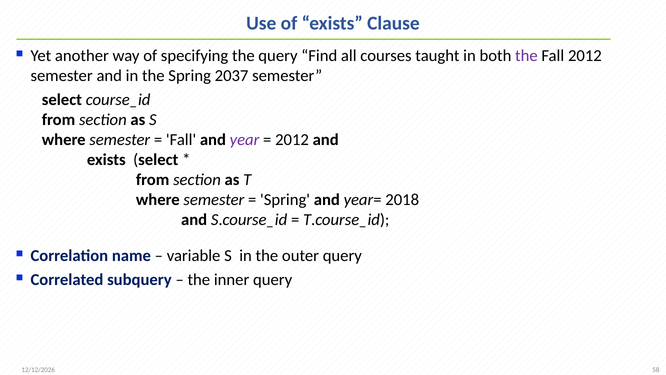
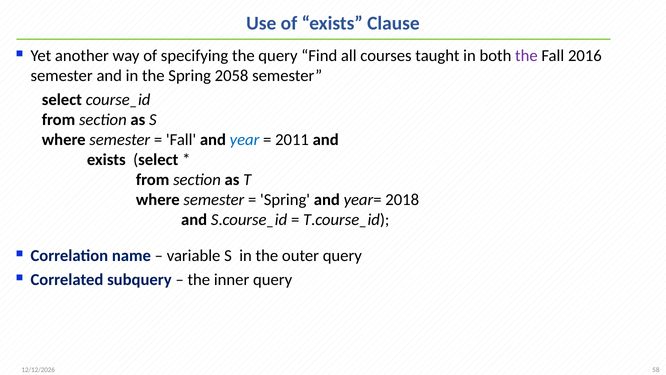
Fall 2012: 2012 -> 2016 (585, 56)
2037: 2037 -> 2058 (232, 76)
year colour: purple -> blue (245, 140)
2012: 2012 -> 2011 (292, 140)
